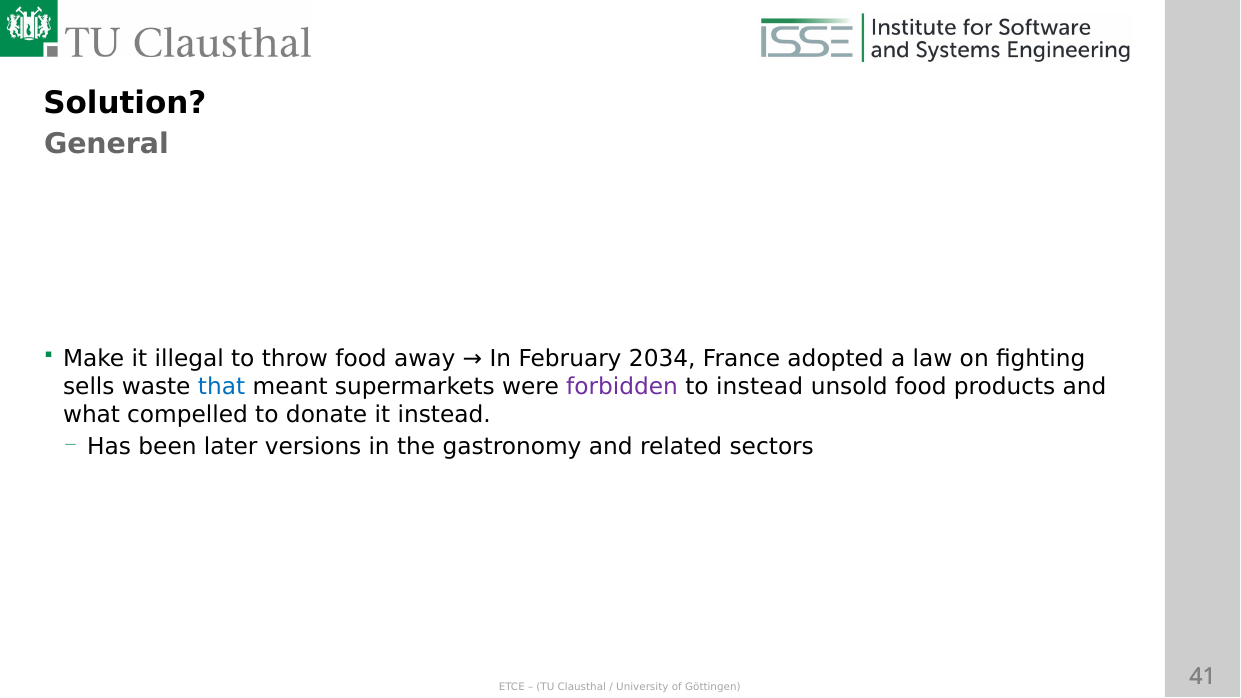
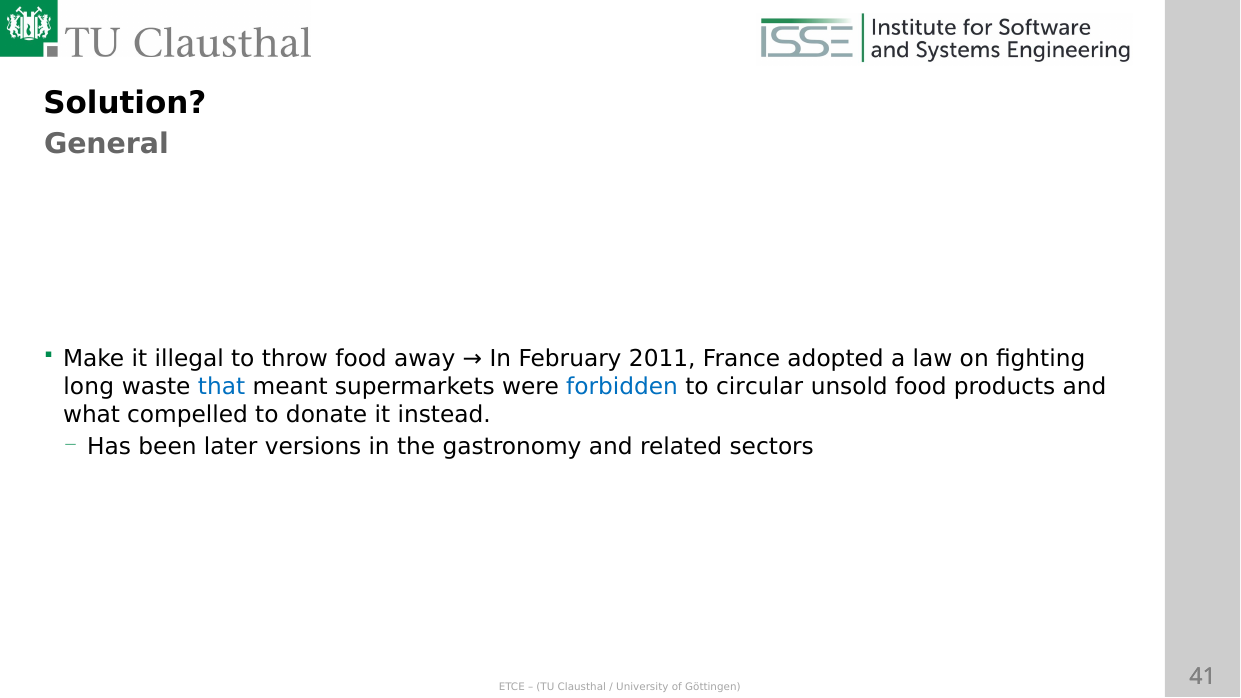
2034: 2034 -> 2011 (662, 359)
sells: sells -> long (89, 387)
forbidden colour: purple -> blue (622, 387)
to instead: instead -> circular (760, 387)
